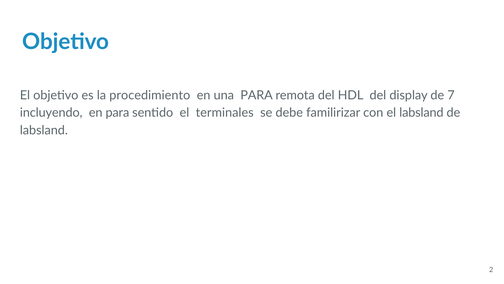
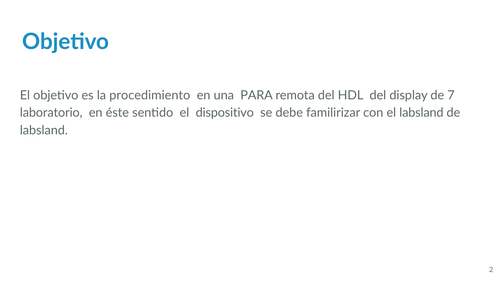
incluyendo: incluyendo -> laboratorio (51, 113)
en para: para -> éste (117, 113)
terminales: terminales -> dispositivo (225, 113)
